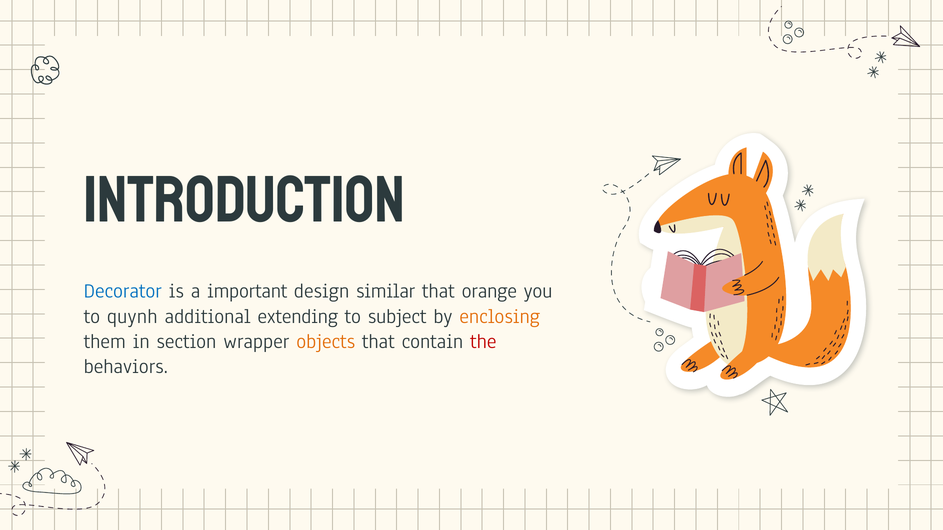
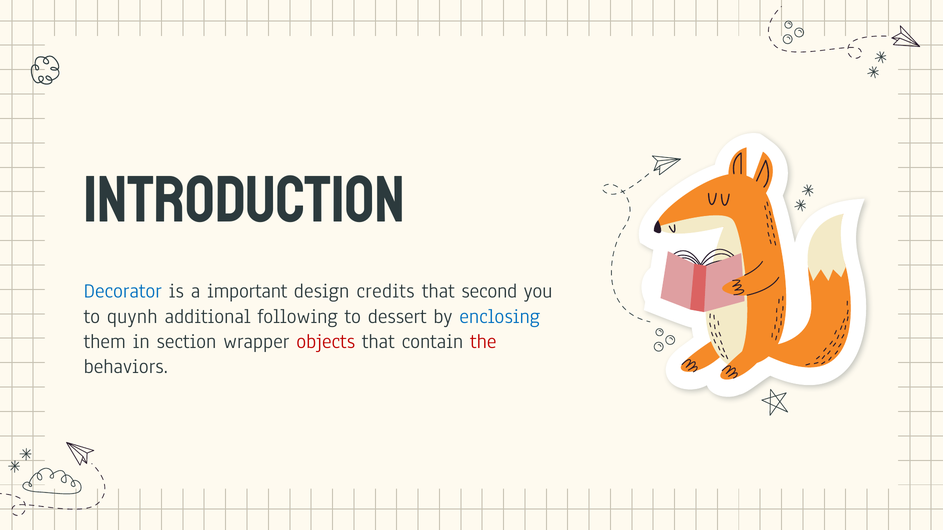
similar: similar -> credits (385, 291)
orange: orange -> second (489, 291)
extending: extending -> following (298, 316)
subject: subject -> dessert (397, 316)
enclosing colour: orange -> blue (500, 316)
objects colour: orange -> red (326, 342)
